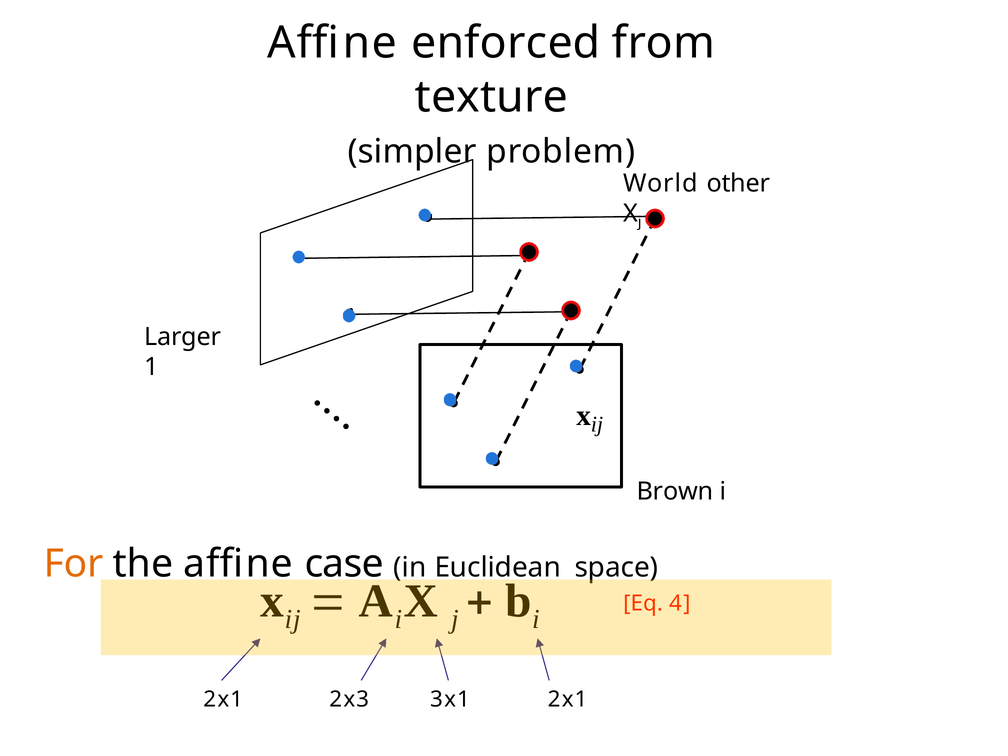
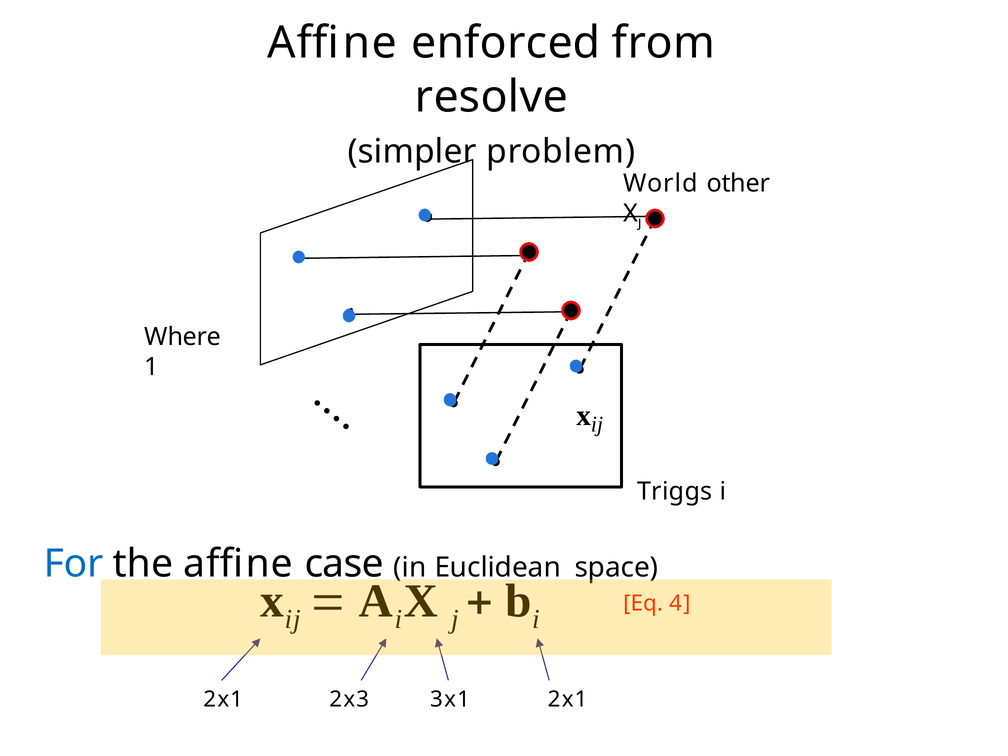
texture: texture -> resolve (491, 97)
Larger: Larger -> Where (183, 337)
Brown: Brown -> Triggs (675, 491)
For colour: orange -> blue (73, 564)
